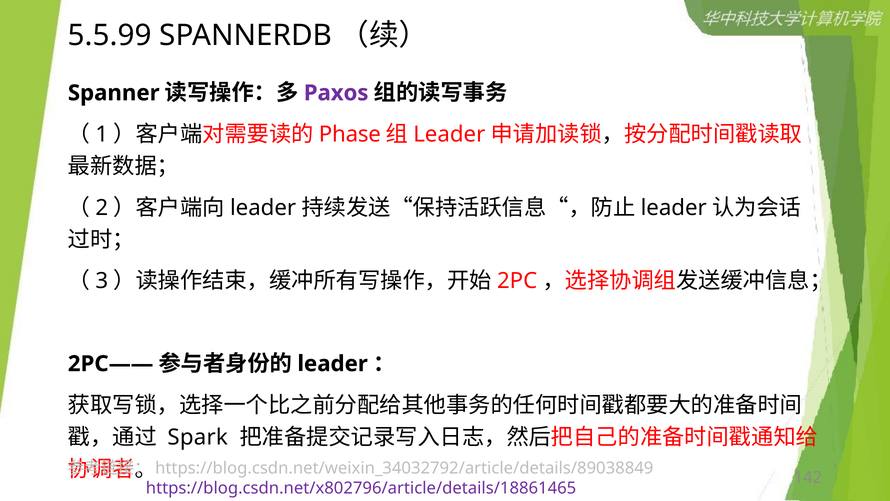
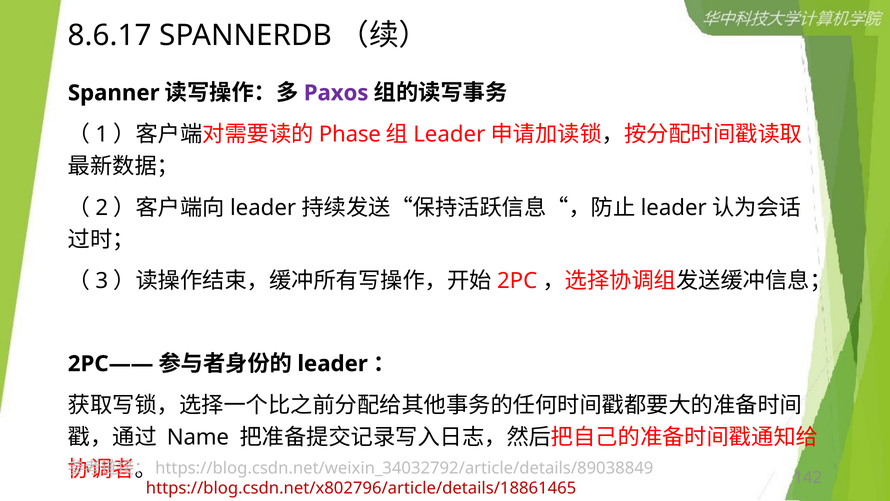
5.5.99: 5.5.99 -> 8.6.17 (110, 36)
Spark: Spark -> Name (198, 437)
https://blog.csdn.net/x802796/article/details/18861465 colour: purple -> red (361, 488)
